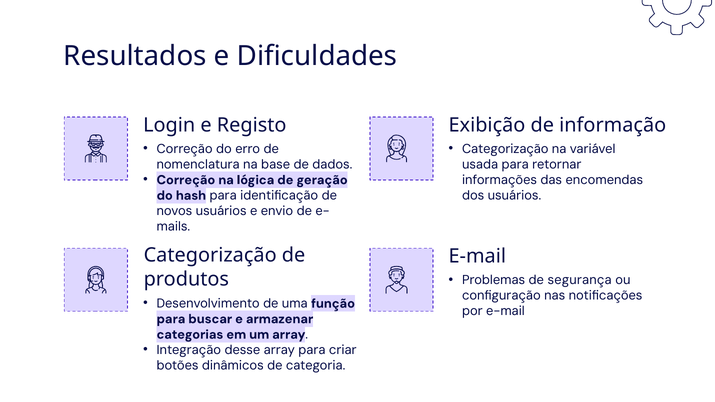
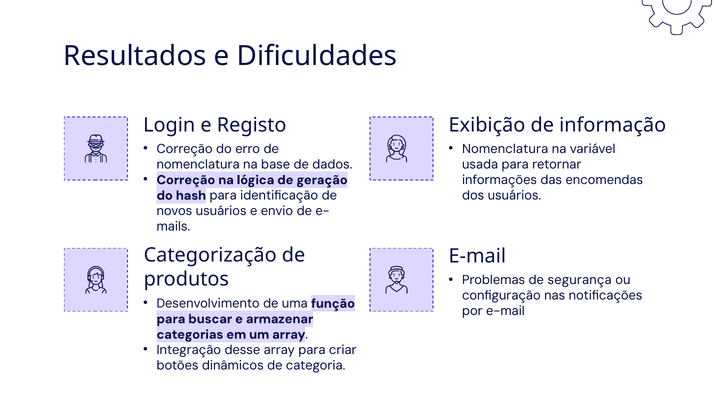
Categorização: Categorização -> Nomenclatura (505, 149)
